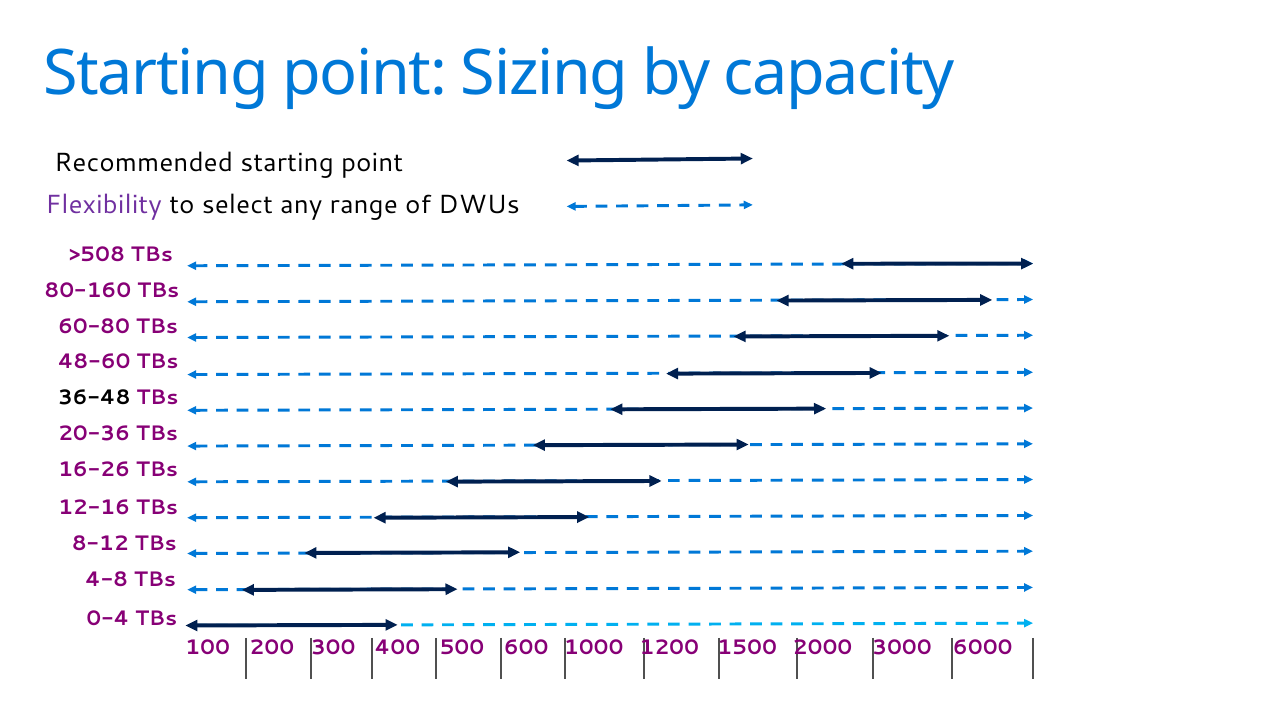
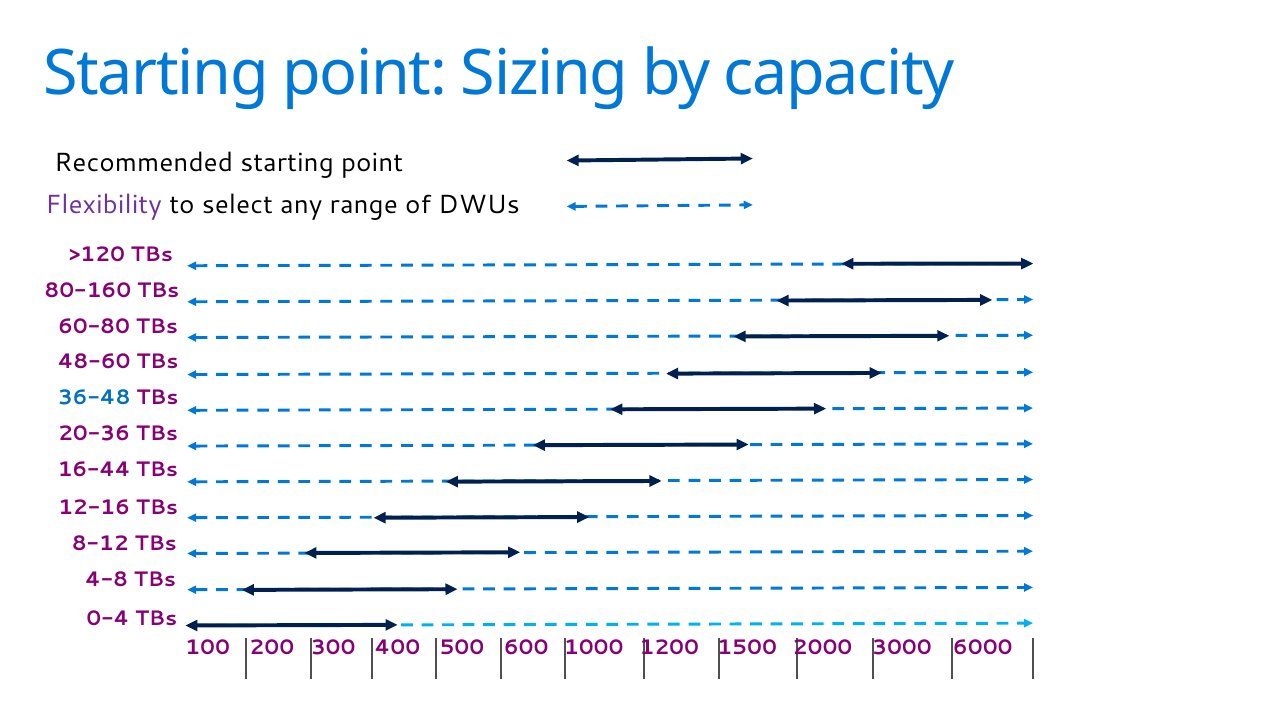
>508: >508 -> >120 (97, 255)
36-48 colour: black -> blue (94, 397)
16-26: 16-26 -> 16-44 (94, 469)
